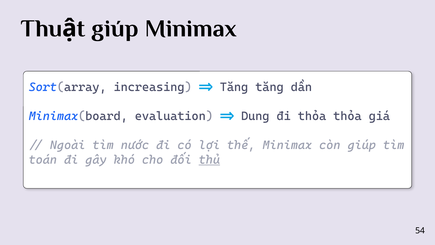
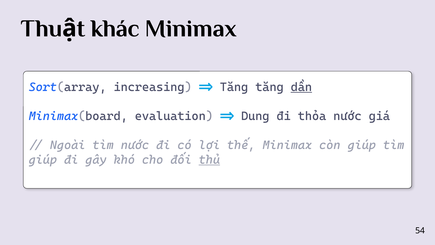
giúp: giúp -> khác (115, 28)
dần underline: none -> present (301, 87)
thỏa thỏa: thỏa -> nước (347, 116)
toán: toán -> giúp (43, 159)
